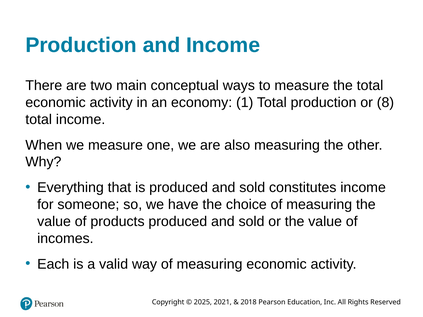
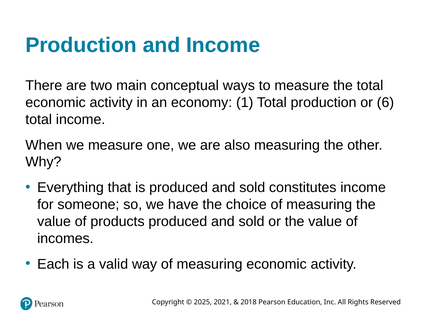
8: 8 -> 6 (385, 103)
